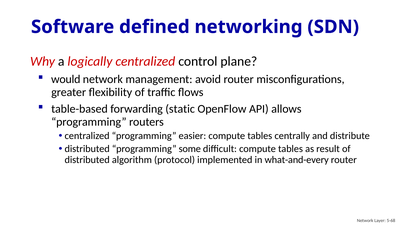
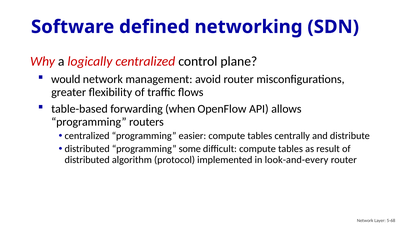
static: static -> when (180, 109)
what-and-every: what-and-every -> look-and-every (297, 160)
